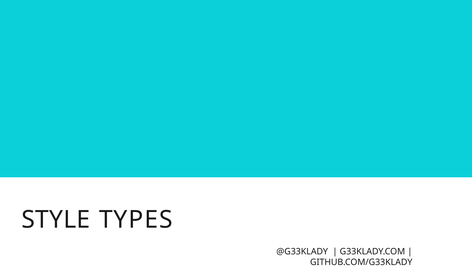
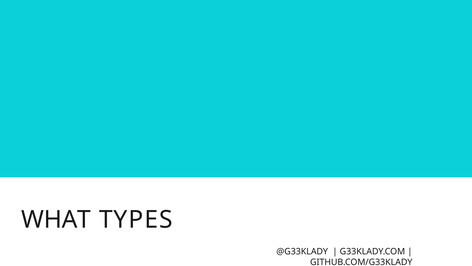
STYLE: STYLE -> WHAT (56, 219)
